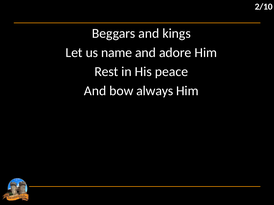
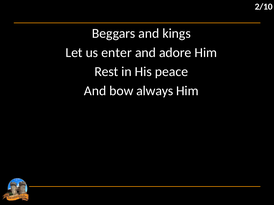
name: name -> enter (117, 53)
